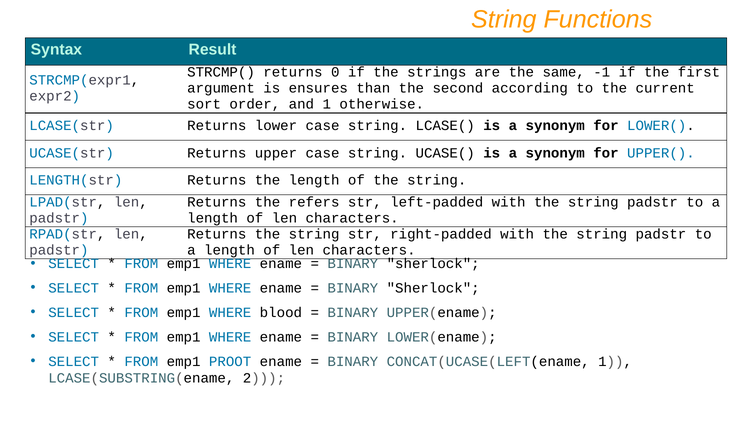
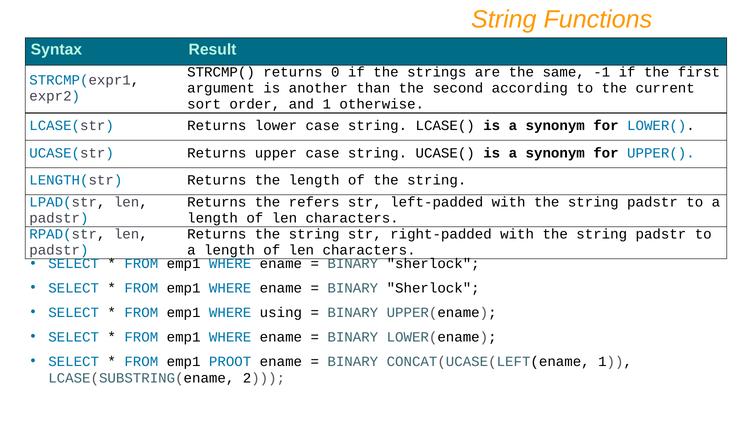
ensures: ensures -> another (318, 88)
blood: blood -> using (281, 313)
